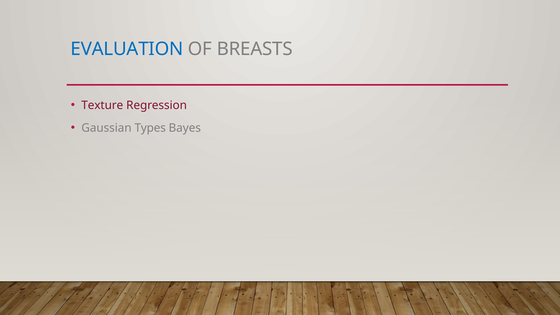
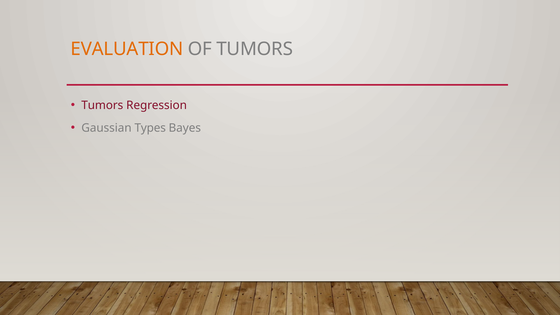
EVALUATION colour: blue -> orange (127, 49)
OF BREASTS: BREASTS -> TUMORS (255, 49)
Texture: Texture -> Tumors (102, 105)
